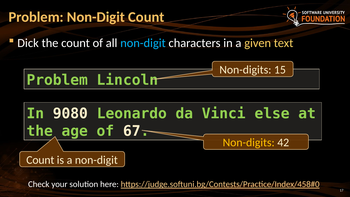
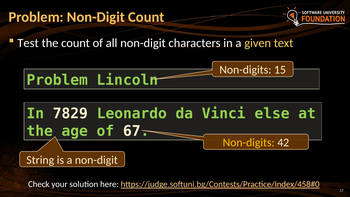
Dick: Dick -> Test (28, 43)
non-digit colour: light blue -> white (143, 43)
9080: 9080 -> 7829 (70, 113)
Count: Count -> String (40, 160)
